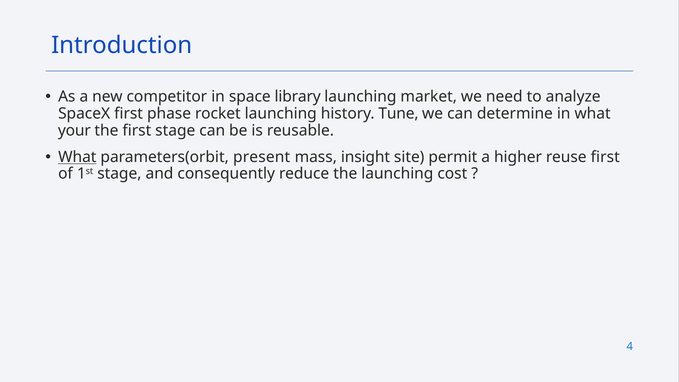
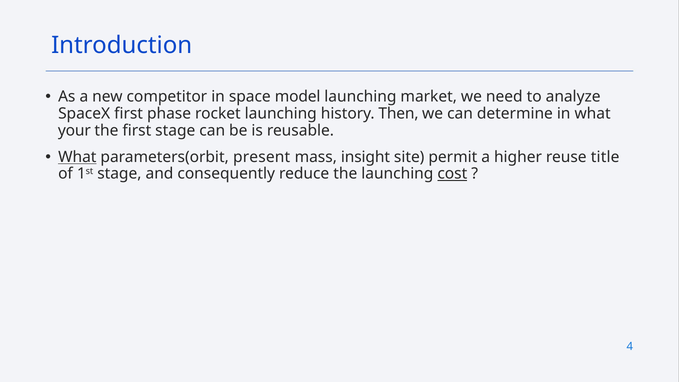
library: library -> model (298, 97)
Tune: Tune -> Then (398, 114)
reuse first: first -> title (605, 157)
cost underline: none -> present (452, 174)
